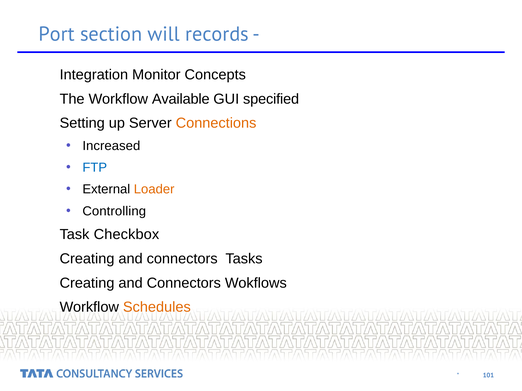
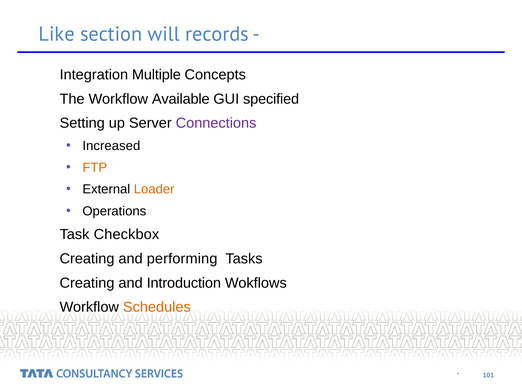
Port: Port -> Like (57, 34)
Monitor: Monitor -> Multiple (156, 75)
Connections colour: orange -> purple (216, 123)
FTP colour: blue -> orange (95, 168)
Controlling: Controlling -> Operations (114, 211)
connectors: connectors -> performing (182, 259)
Connectors: Connectors -> Introduction (184, 283)
